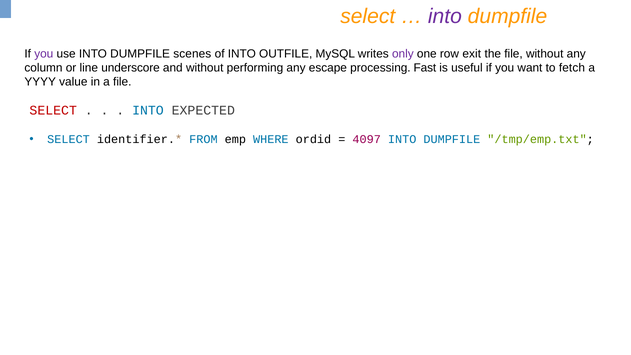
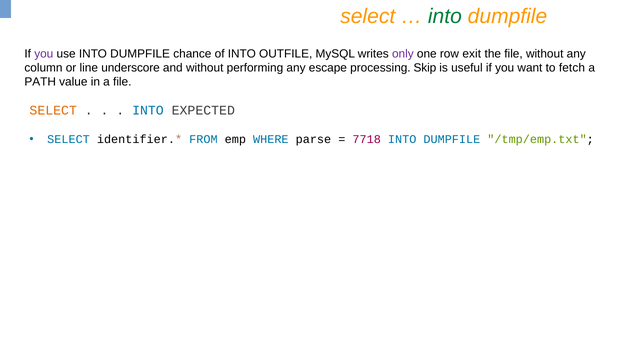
into colour: purple -> green (445, 16)
scenes: scenes -> chance (192, 54)
Fast: Fast -> Skip (425, 68)
YYYY: YYYY -> PATH (40, 82)
SELECT colour: red -> orange (53, 110)
ordid: ordid -> parse (313, 139)
4097: 4097 -> 7718 (367, 139)
